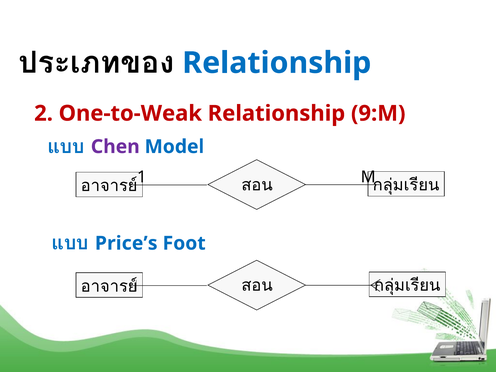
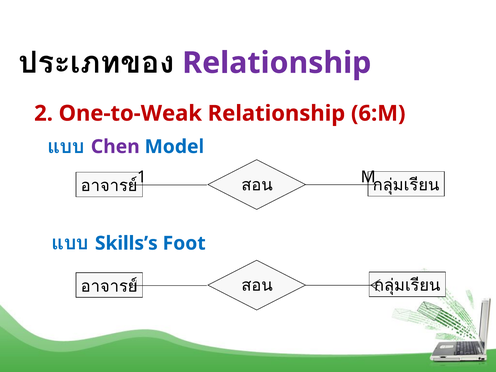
Relationship colour: blue -> purple (277, 63)
9:M: 9:M -> 6:M (378, 113)
Price’s: Price’s -> Skills’s (126, 243)
